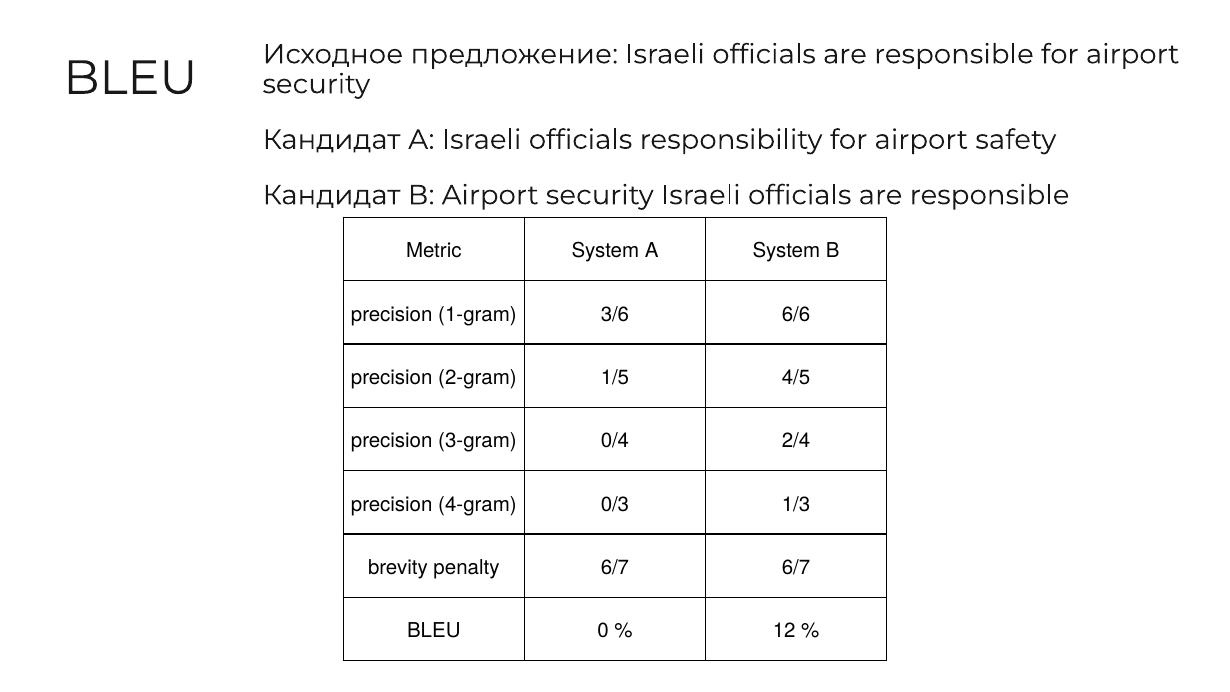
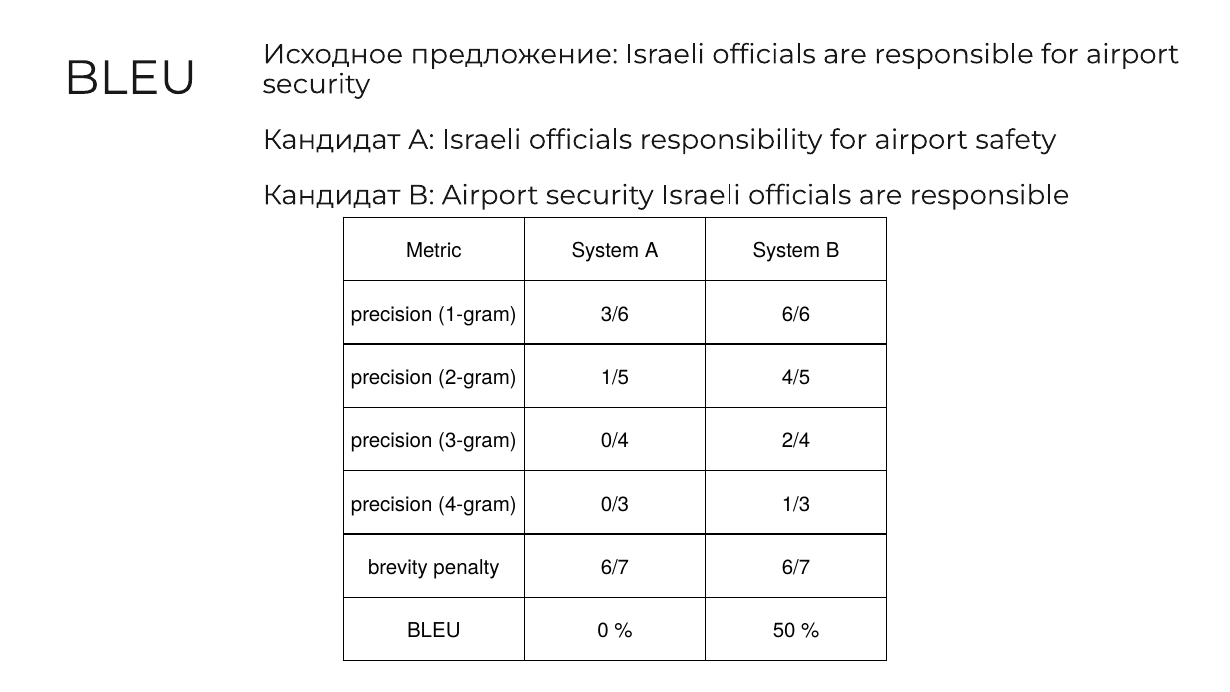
12: 12 -> 50 (784, 631)
